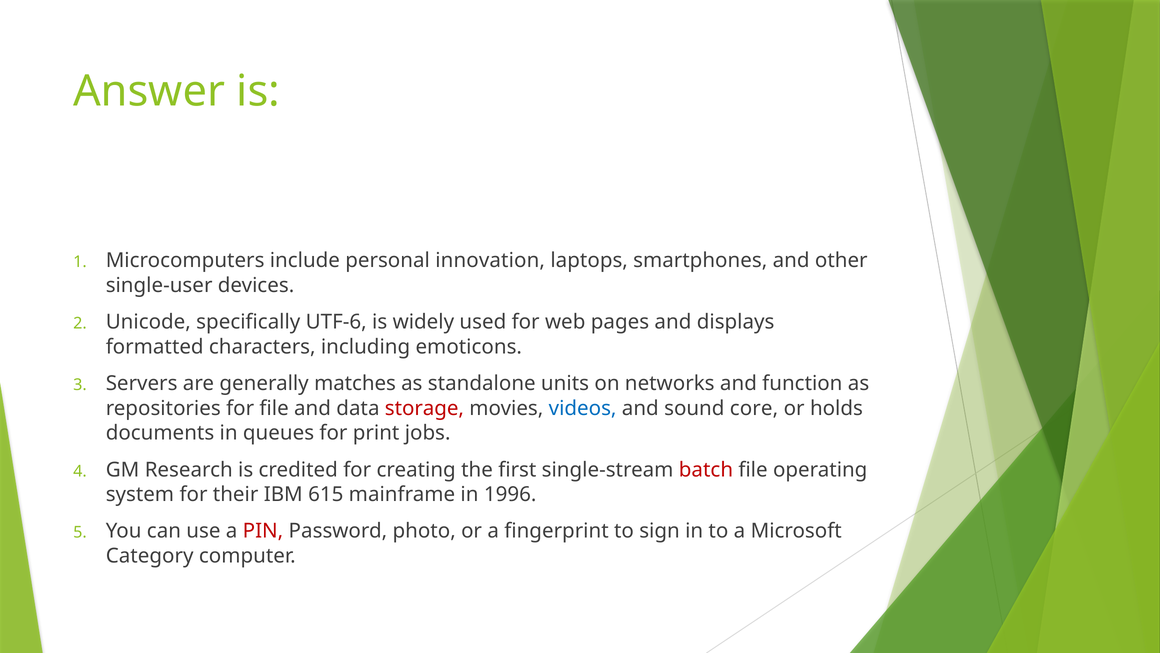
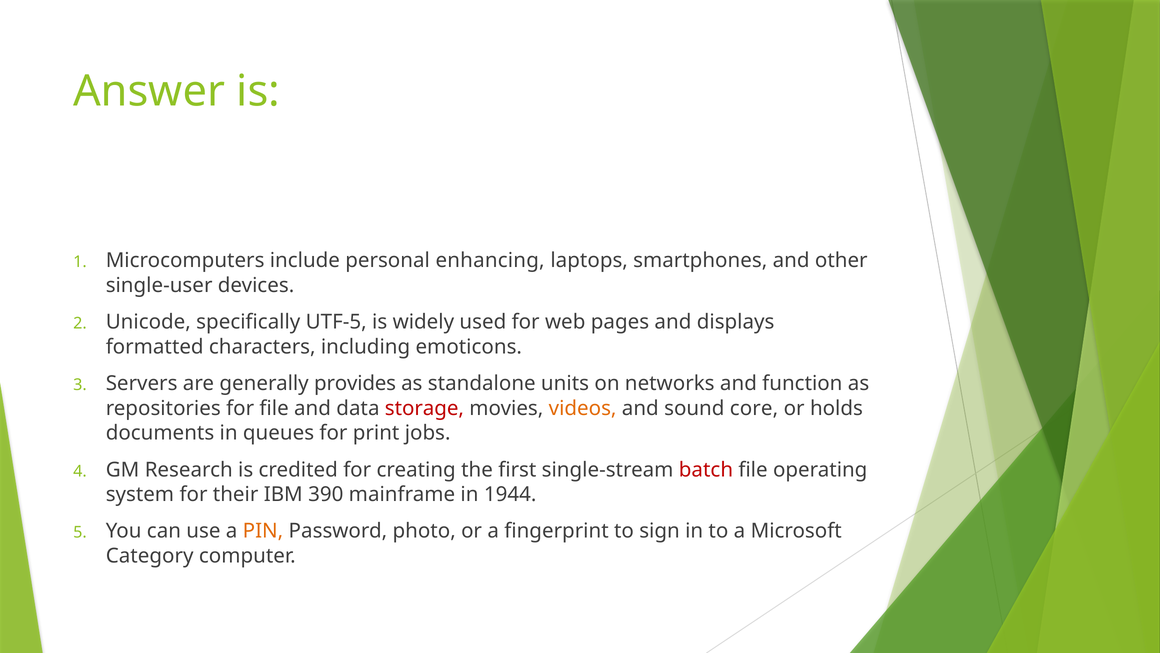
innovation: innovation -> enhancing (490, 260)
UTF-6: UTF-6 -> UTF-5 (336, 322)
matches: matches -> provides (355, 383)
videos colour: blue -> orange (583, 408)
615: 615 -> 390 (326, 494)
1996: 1996 -> 1944 (510, 494)
PIN colour: red -> orange (263, 531)
